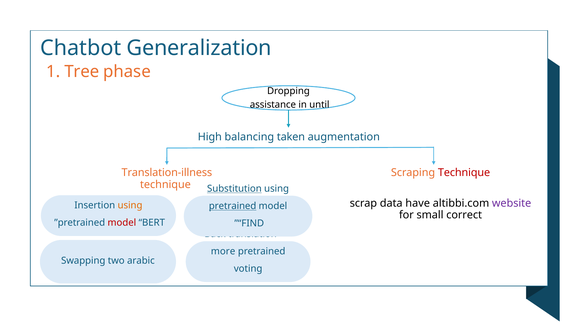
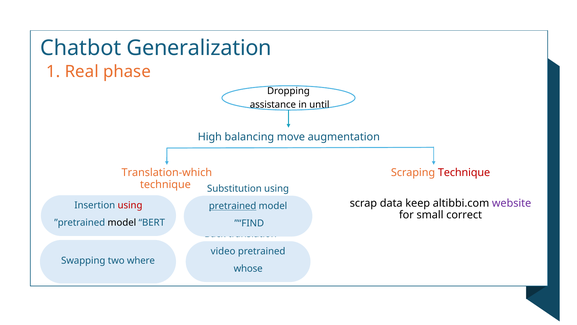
Tree: Tree -> Real (82, 72)
taken: taken -> move (291, 137)
Translation-illness: Translation-illness -> Translation-which (167, 173)
Substitution underline: present -> none (234, 188)
have: have -> keep (418, 203)
using colour: orange -> red (130, 205)
model colour: red -> black (122, 222)
more: more -> video (223, 251)
arabic: arabic -> where (141, 260)
voting: voting -> whose (248, 268)
